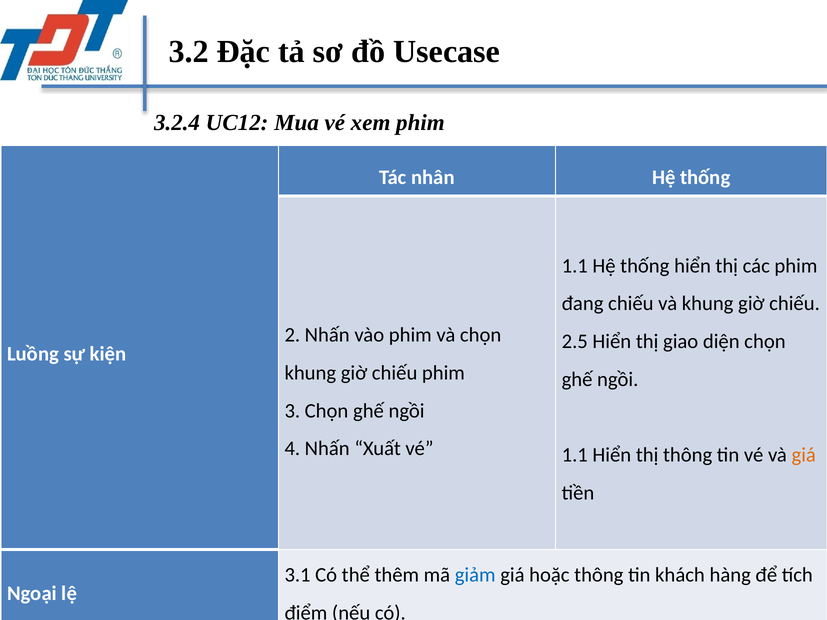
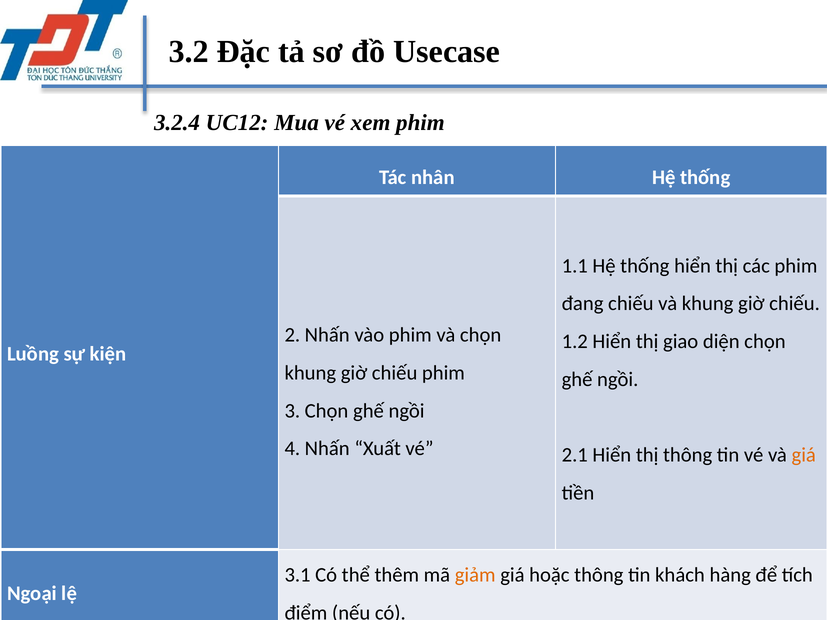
2.5: 2.5 -> 1.2 (575, 342)
1.1: 1.1 -> 2.1 (575, 455)
giảm colour: blue -> orange (475, 575)
